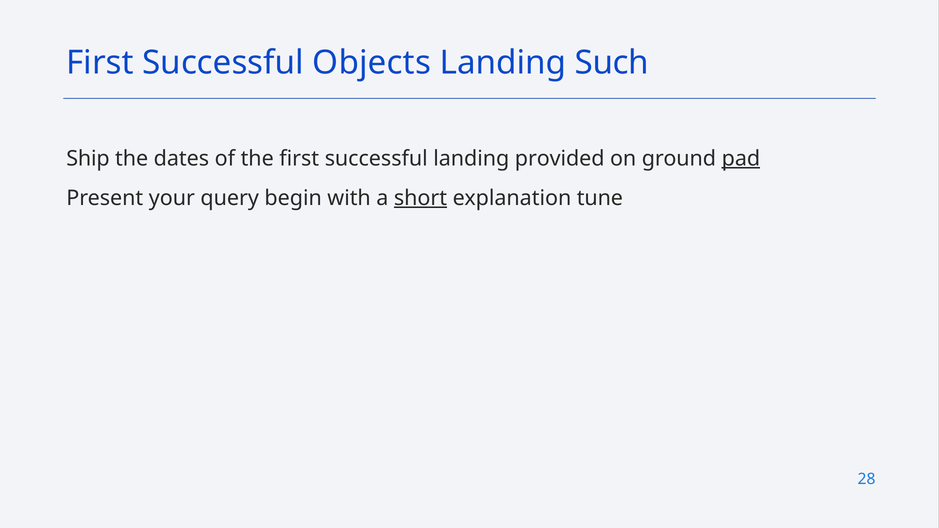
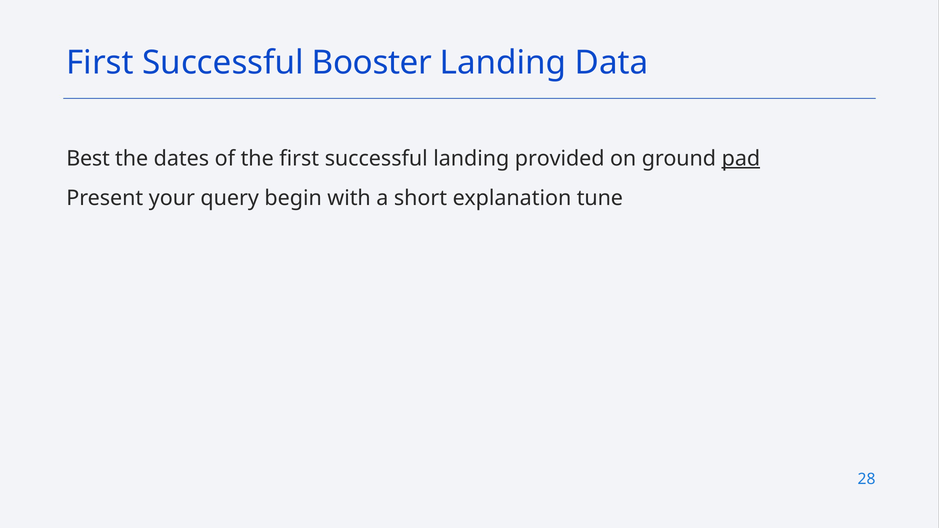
Objects: Objects -> Booster (372, 63)
Such: Such -> Data (612, 63)
Ship: Ship -> Best (88, 159)
short underline: present -> none (421, 198)
